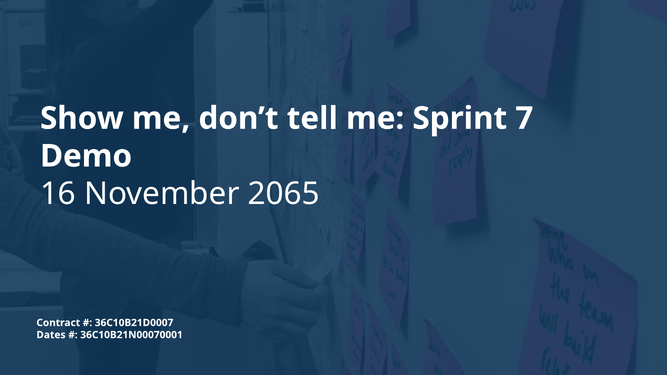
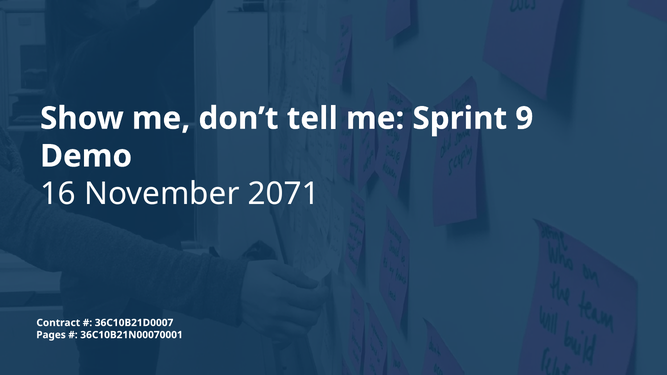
7: 7 -> 9 (524, 118)
2065: 2065 -> 2071 (284, 194)
Dates: Dates -> Pages (51, 335)
